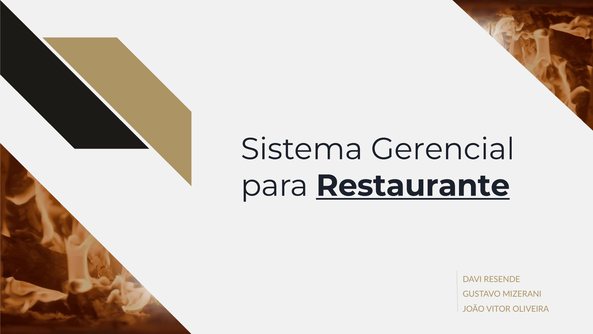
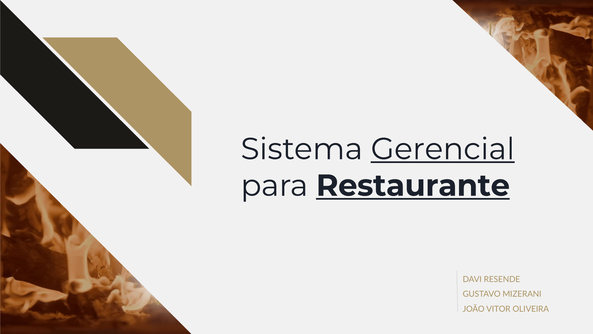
Gerencial underline: none -> present (443, 149)
